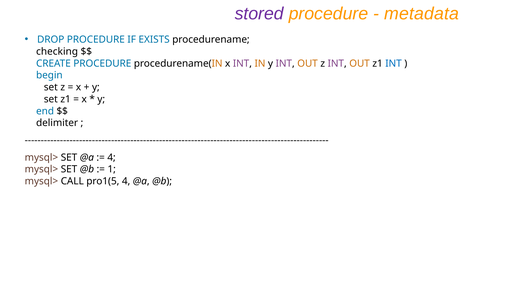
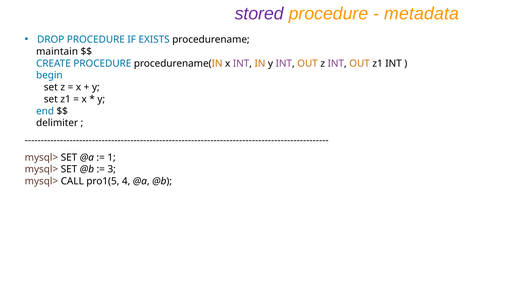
checking: checking -> maintain (57, 52)
INT colour: blue -> black (394, 63)
4: 4 -> 1 (112, 157)
1: 1 -> 3 (112, 169)
